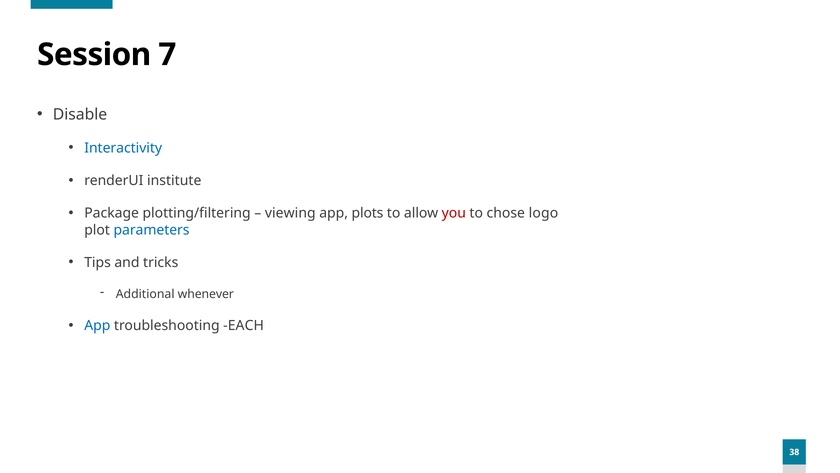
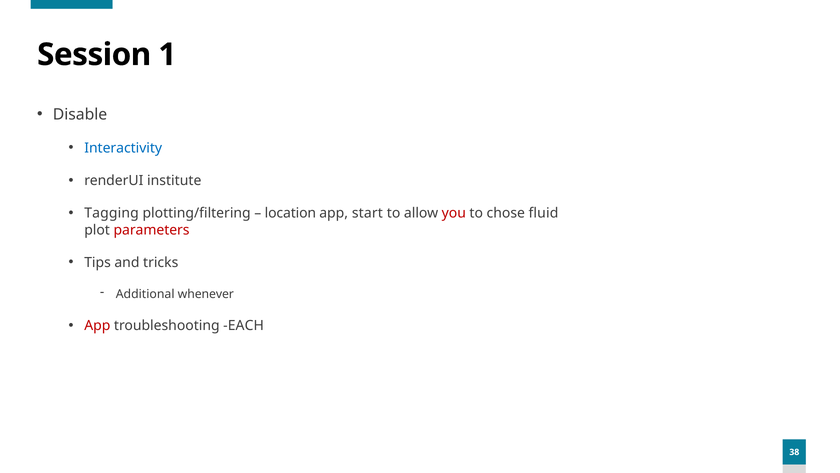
7: 7 -> 1 (167, 55)
Package: Package -> Tagging (112, 213)
viewing: viewing -> location (290, 213)
plots: plots -> start (367, 213)
logo: logo -> fluid (543, 213)
parameters colour: blue -> red (152, 230)
App colour: blue -> red (97, 325)
